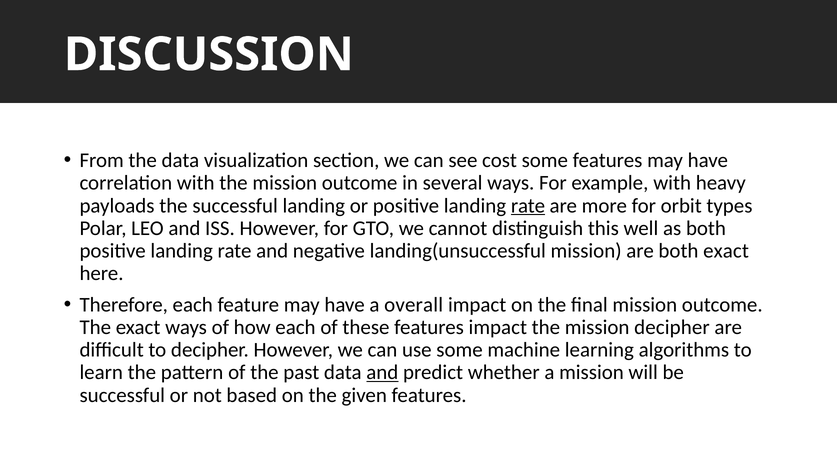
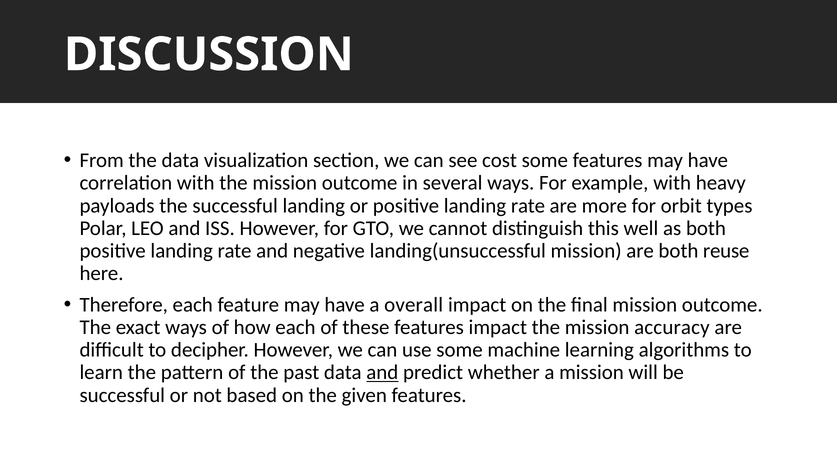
rate underline: present -> none (528, 206)
both exact: exact -> reuse (726, 251)
mission decipher: decipher -> accuracy (672, 327)
